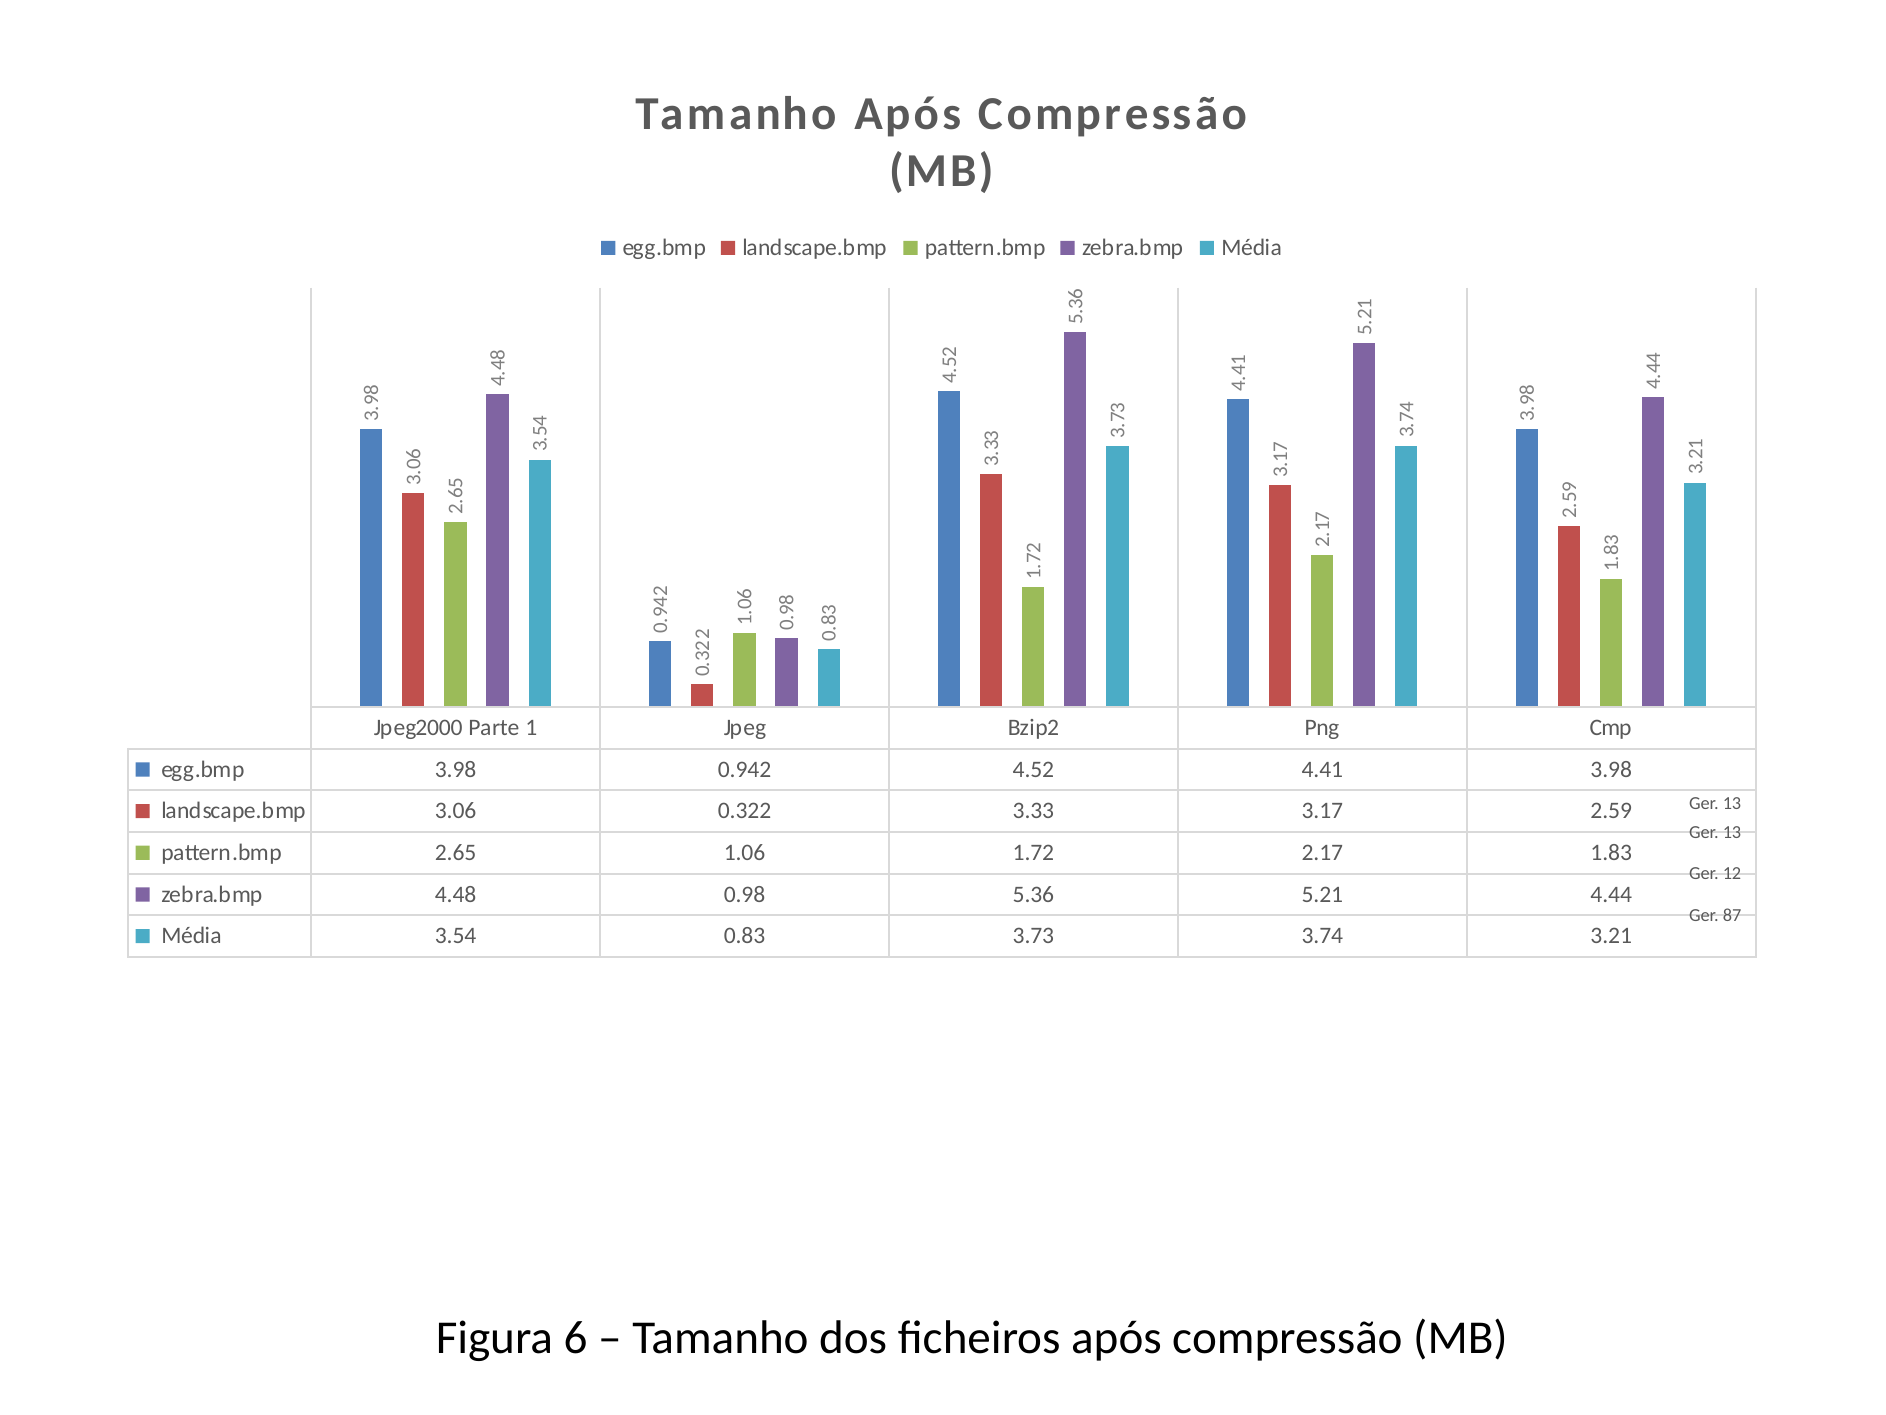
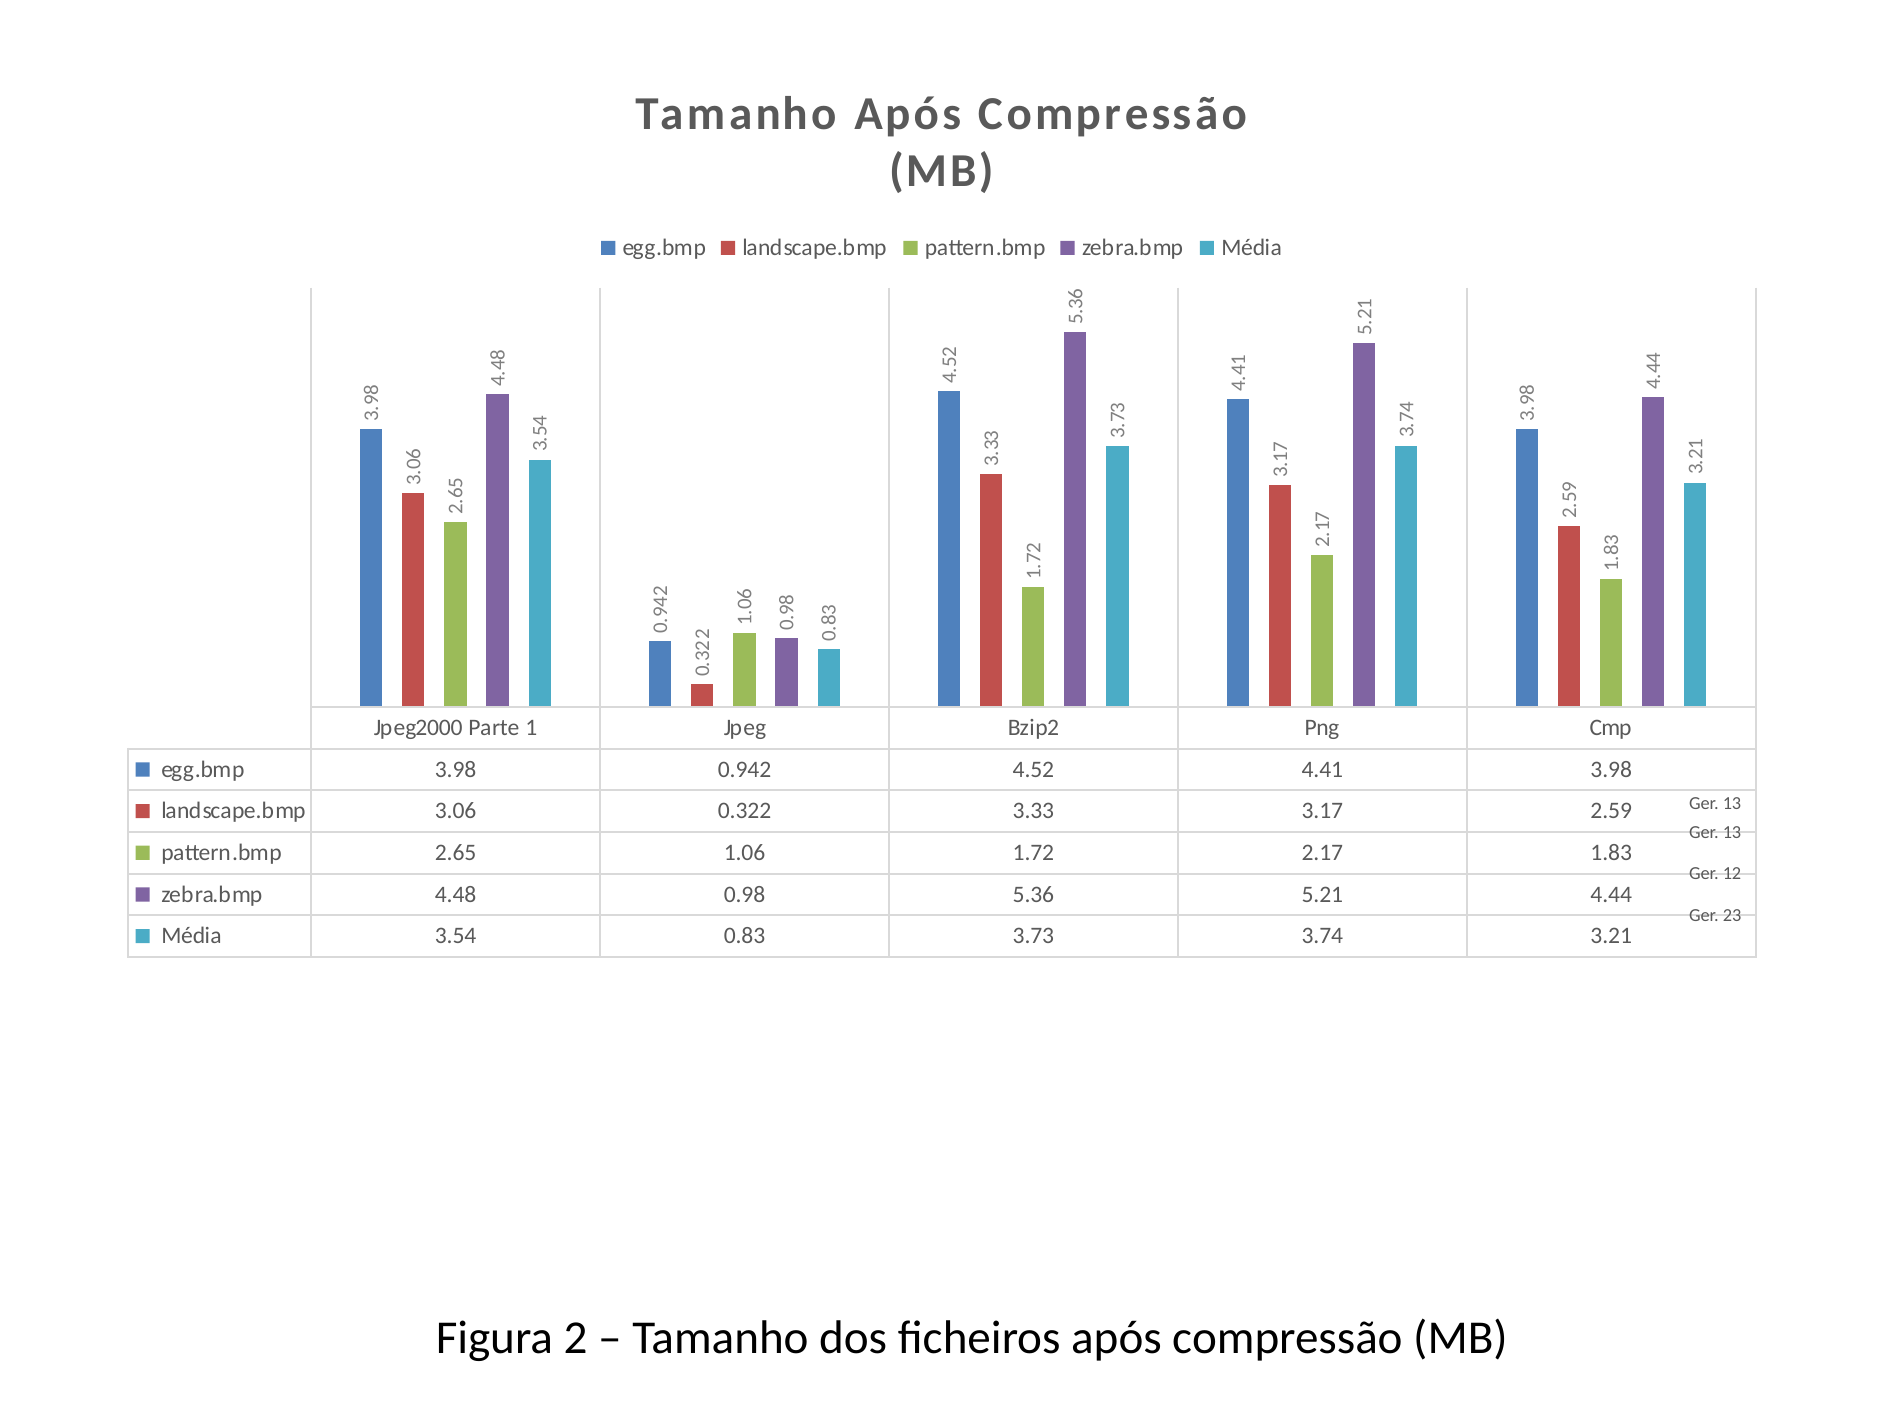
87: 87 -> 23 (1732, 915)
Figura 6: 6 -> 2 (576, 1337)
